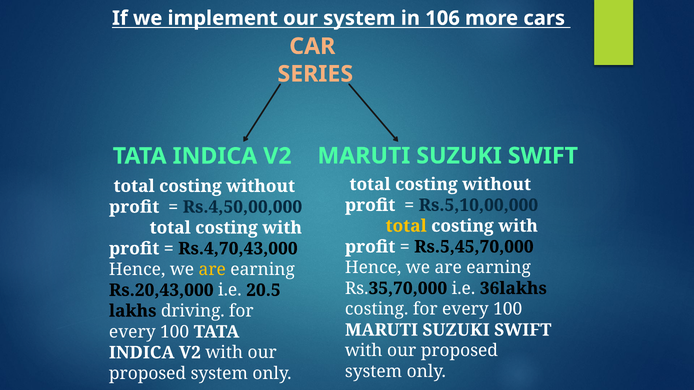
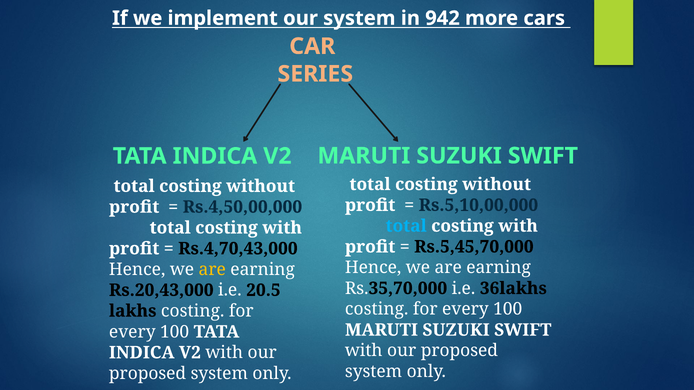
106: 106 -> 942 (443, 18)
total colour: yellow -> light blue (406, 226)
lakhs driving: driving -> costing (193, 311)
